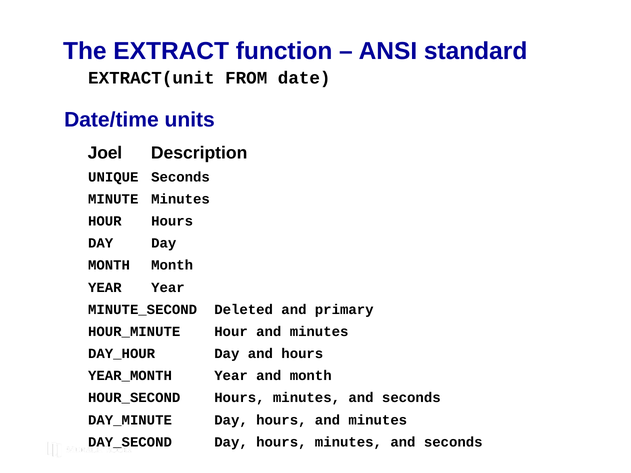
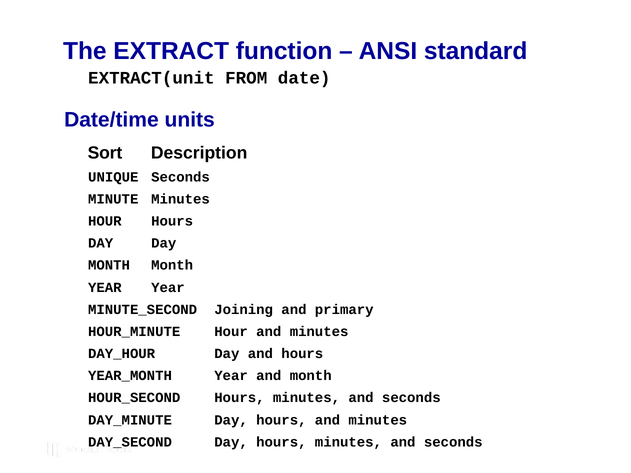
Joel: Joel -> Sort (105, 153)
Deleted: Deleted -> Joining (244, 310)
